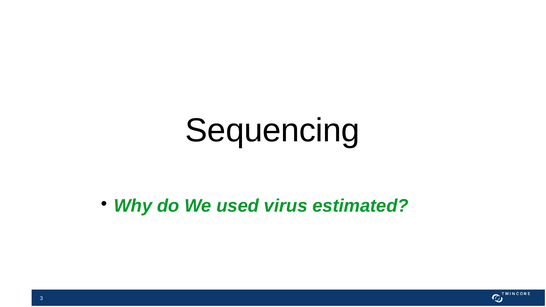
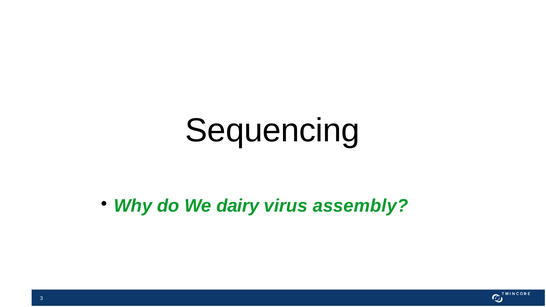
used: used -> dairy (238, 206)
estimated: estimated -> assembly (360, 206)
